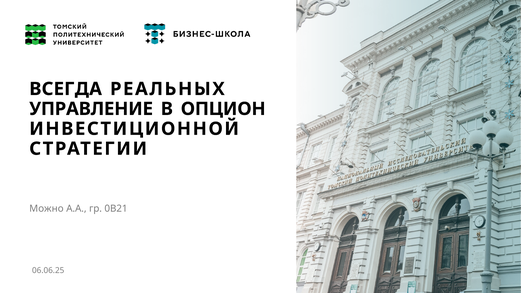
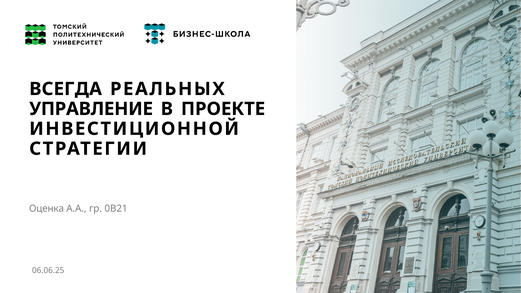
ОПЦИОН: ОПЦИОН -> ПРОЕКТЕ (223, 109)
Можно: Можно -> Оценка (47, 209)
